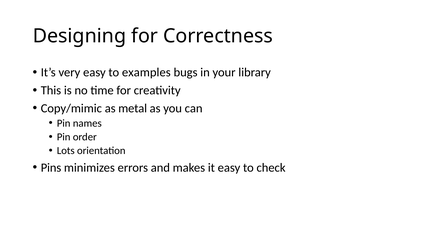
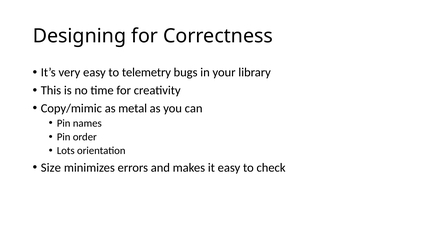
examples: examples -> telemetry (146, 73)
Pins: Pins -> Size (51, 168)
